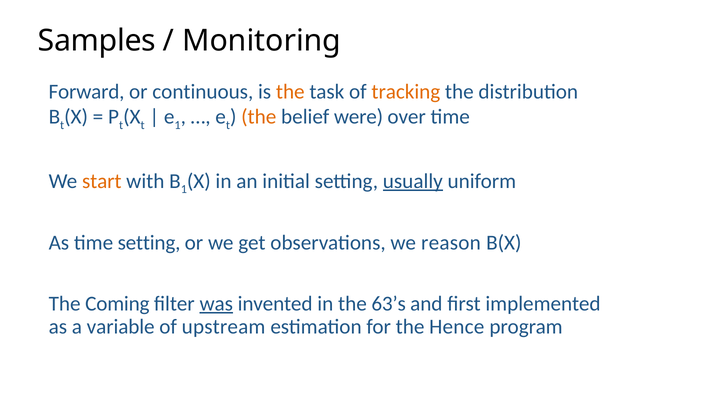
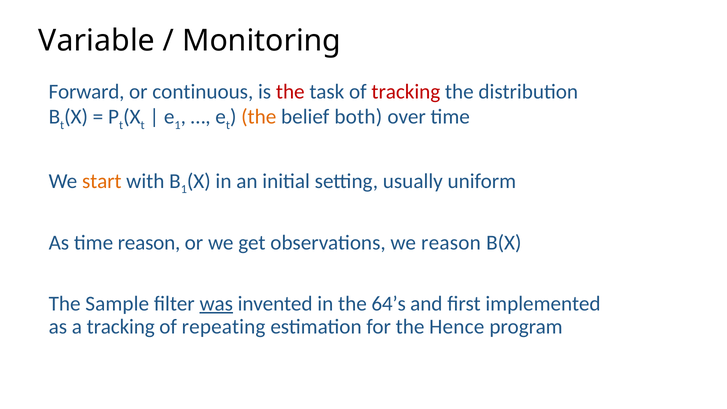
Samples: Samples -> Variable (97, 41)
the colour: orange -> red (290, 92)
tracking colour: orange -> red (406, 92)
were: were -> both (358, 117)
usually underline: present -> none (413, 181)
time setting: setting -> reason (149, 243)
Coming: Coming -> Sample (117, 304)
63’s: 63’s -> 64’s (389, 304)
a variable: variable -> tracking (121, 327)
upstream: upstream -> repeating (224, 327)
